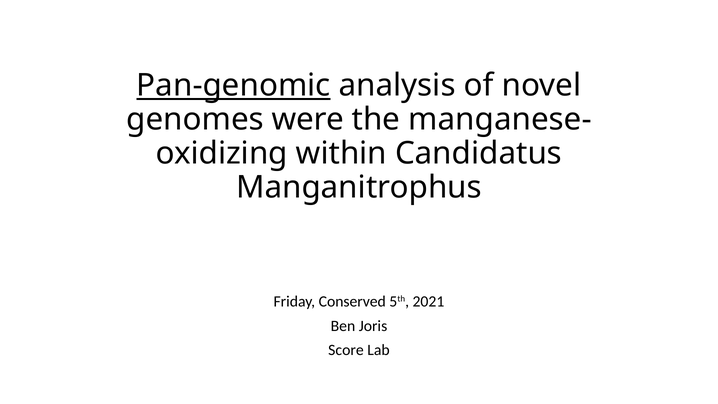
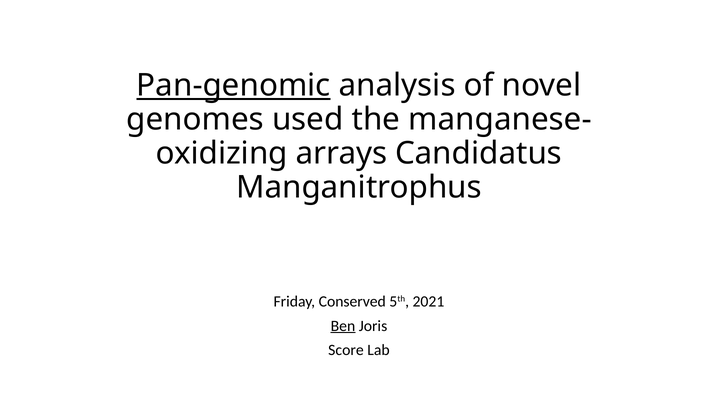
were: were -> used (308, 119)
within: within -> arrays (342, 153)
Ben underline: none -> present (343, 326)
